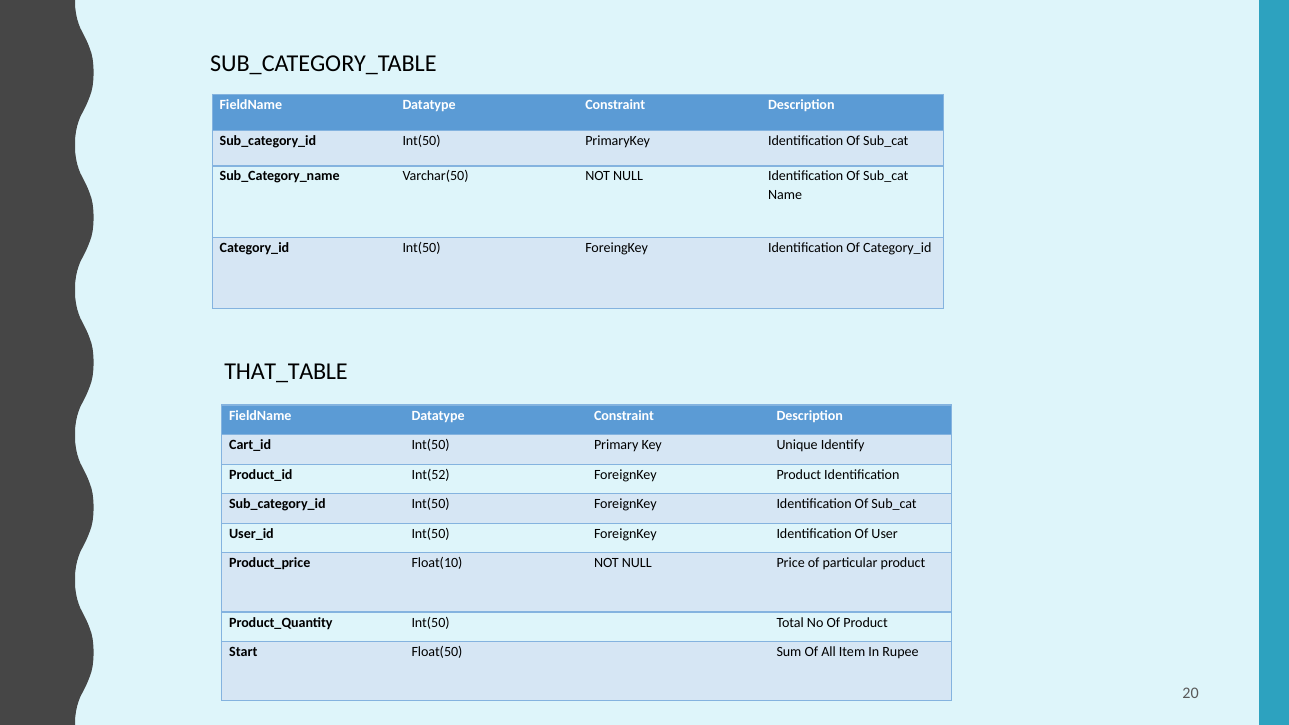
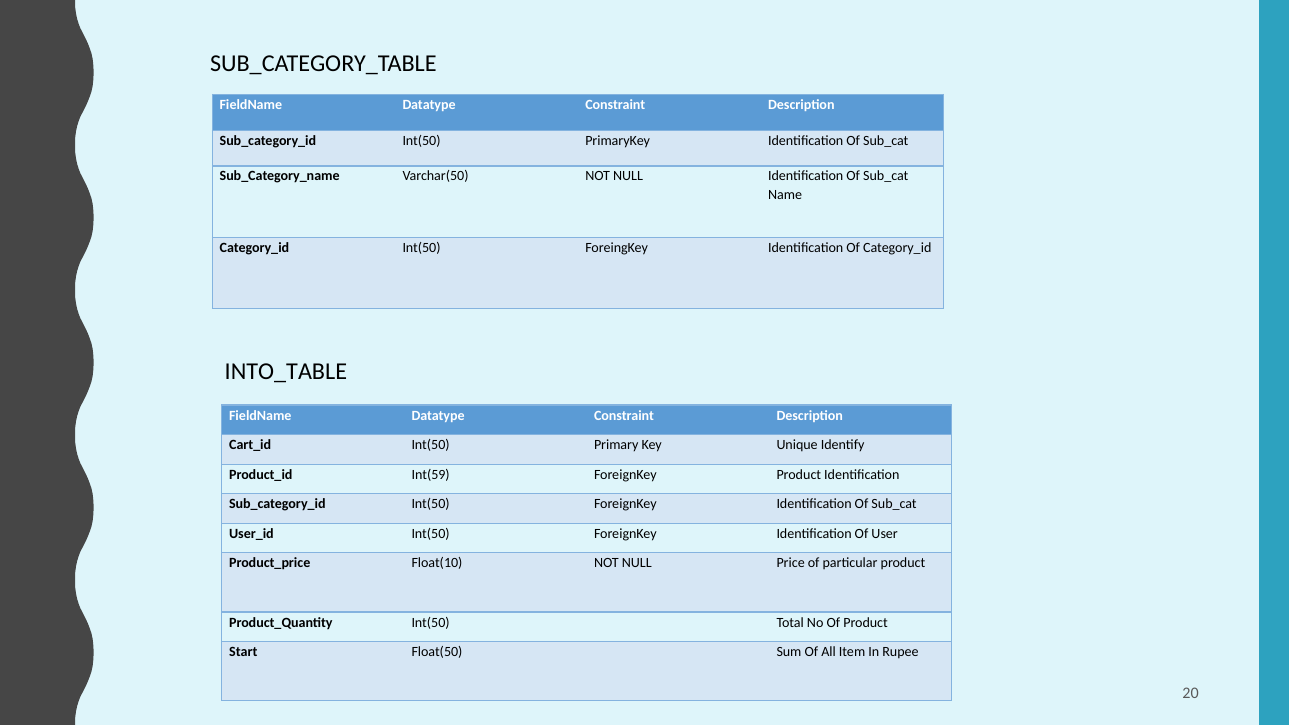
THAT_TABLE: THAT_TABLE -> INTO_TABLE (286, 372)
Int(52: Int(52 -> Int(59 (431, 475)
